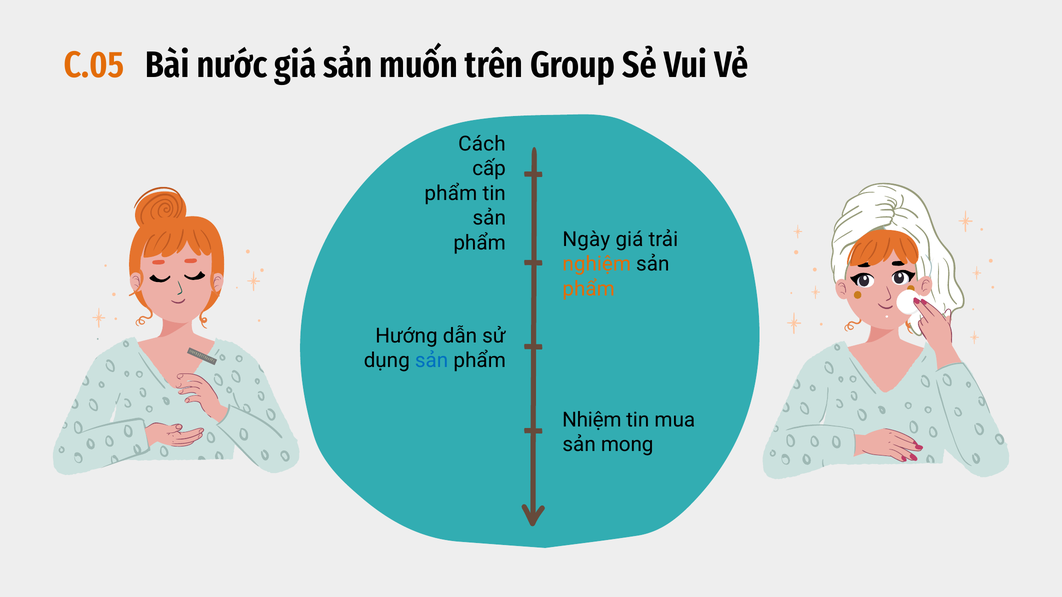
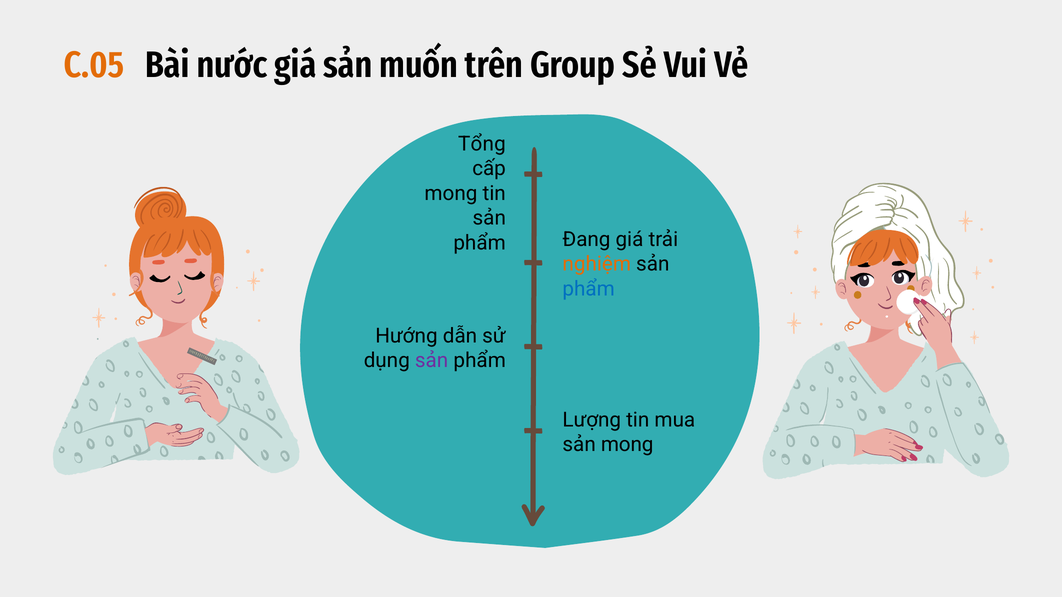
Cách: Cách -> Tổng (482, 144)
phẩm: phẩm -> mong (451, 193)
Ngày: Ngày -> Đang (586, 239)
phẩm colour: orange -> blue (589, 289)
sản colour: blue -> purple (432, 361)
Nhiệm: Nhiệm -> Lượng (592, 420)
